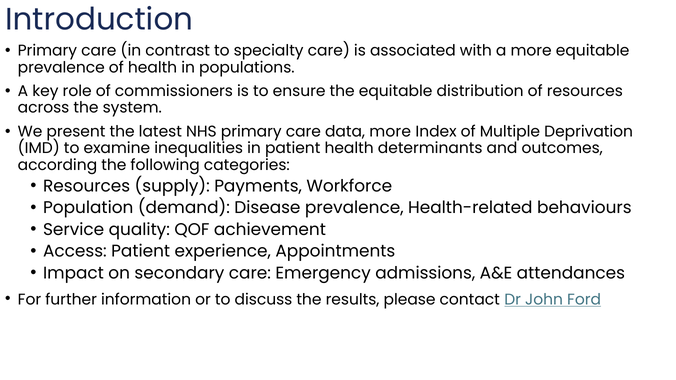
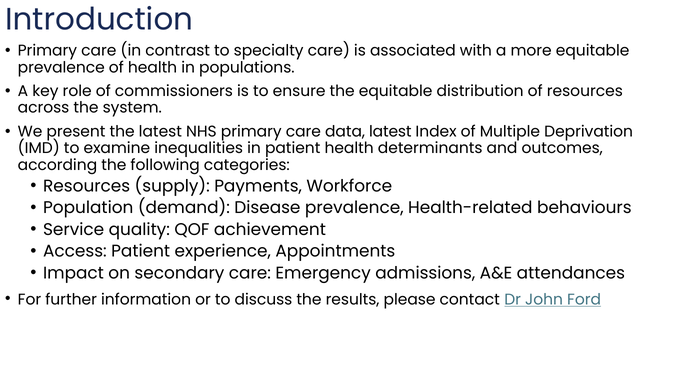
data more: more -> latest (390, 132)
